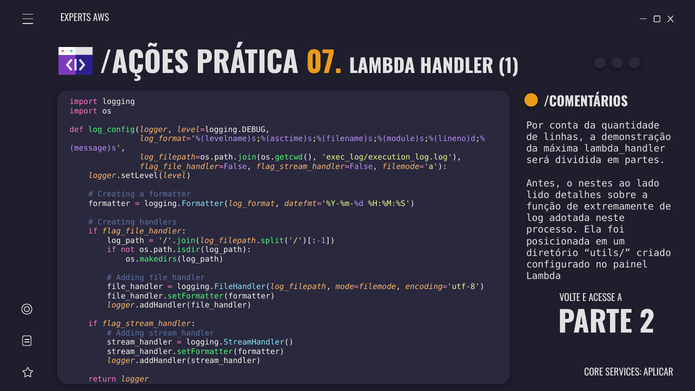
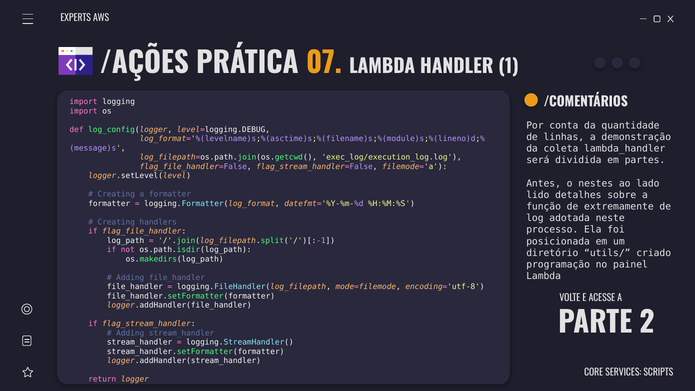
máxima: máxima -> coleta (561, 149)
configurado: configurado -> programação (558, 265)
APLICAR: APLICAR -> SCRIPTS (658, 373)
